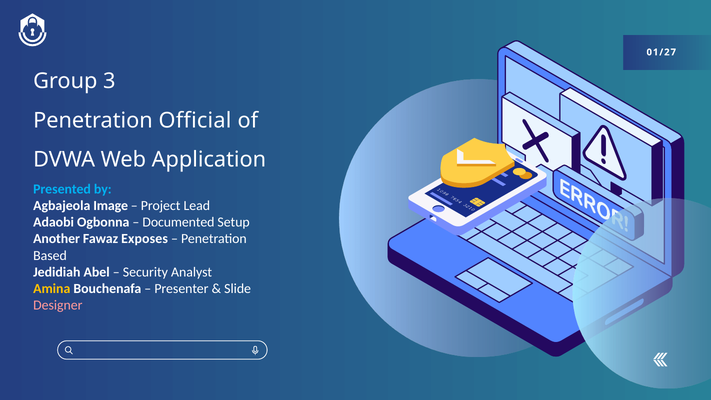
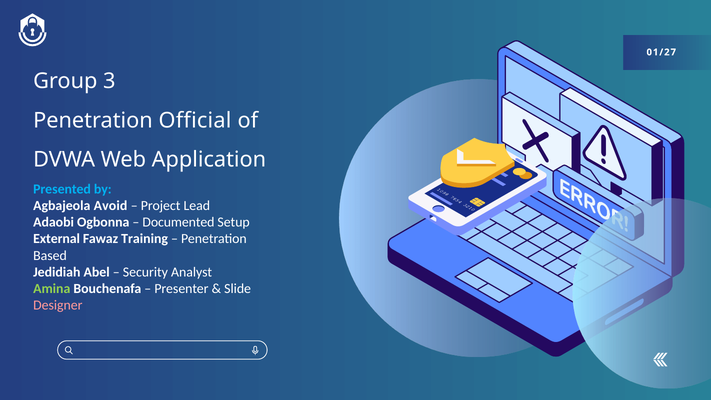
Image: Image -> Avoid (111, 206)
Another: Another -> External (57, 239)
Exposes: Exposes -> Training (145, 239)
Amina colour: yellow -> light green (52, 289)
